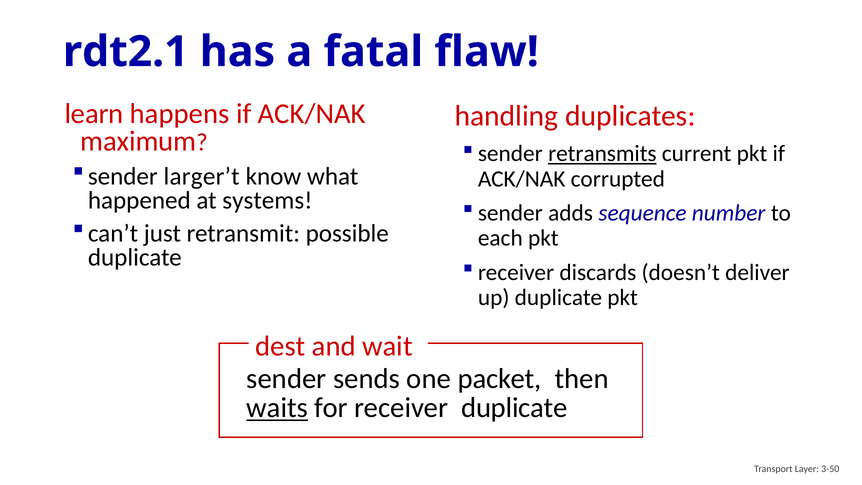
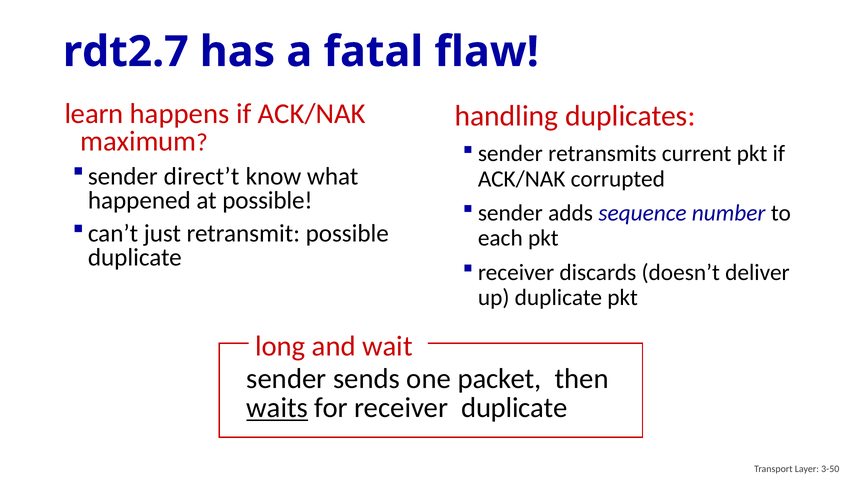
rdt2.1: rdt2.1 -> rdt2.7 (126, 52)
retransmits underline: present -> none (602, 154)
larger’t: larger’t -> direct’t (202, 176)
at systems: systems -> possible (267, 200)
dest: dest -> long (280, 346)
